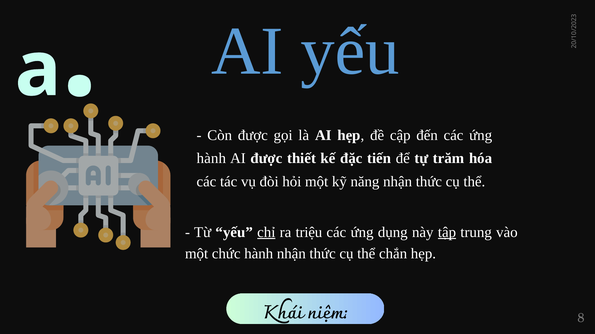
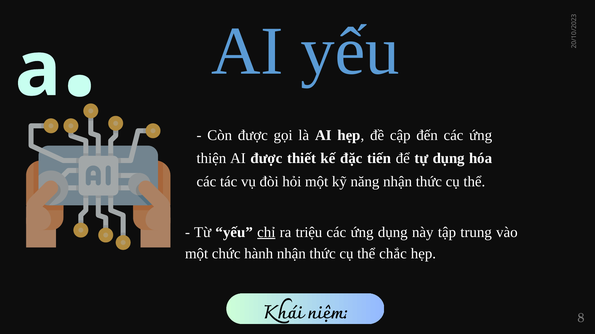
hành: hành -> thiện (211, 159)
tự trăm: trăm -> dụng (449, 159)
tập underline: present -> none (447, 233)
chắn: chắn -> chắc (393, 254)
